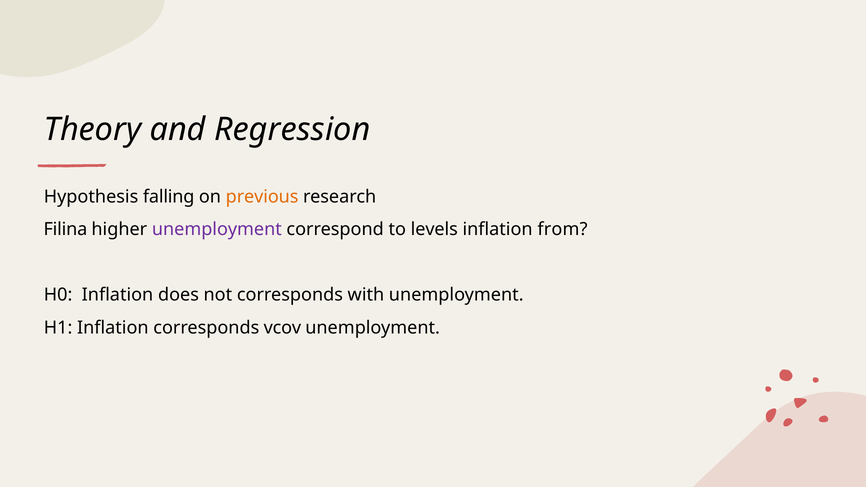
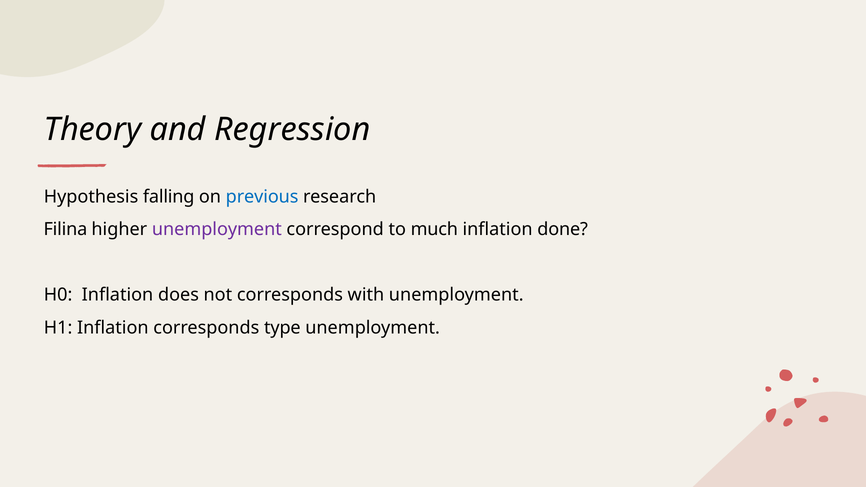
previous colour: orange -> blue (262, 197)
levels: levels -> much (434, 229)
from: from -> done (563, 229)
vcov: vcov -> type (282, 328)
